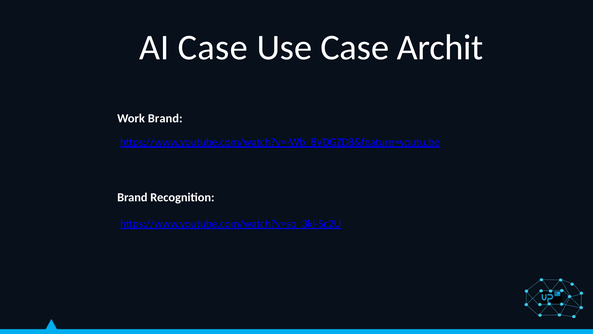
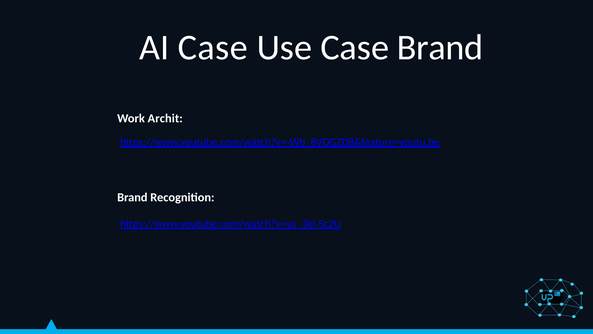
Case Archit: Archit -> Brand (440, 47)
Work Brand: Brand -> Archit (165, 118)
